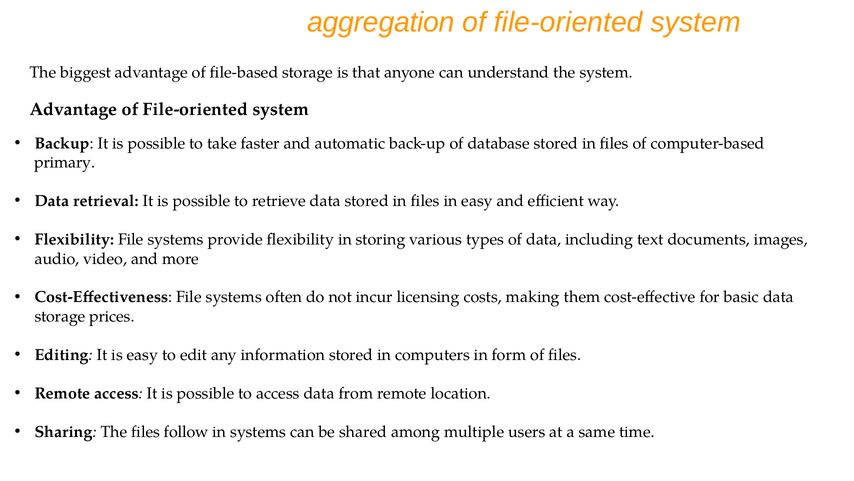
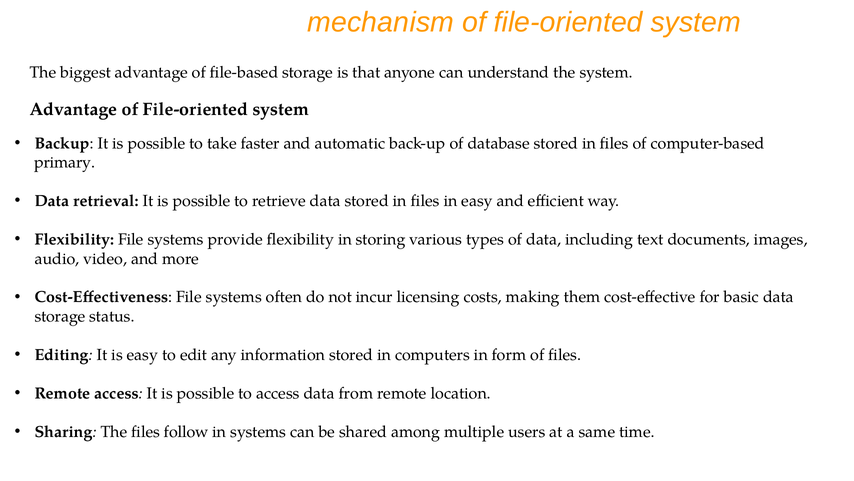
aggregation: aggregation -> mechanism (381, 22)
prices: prices -> status (112, 316)
